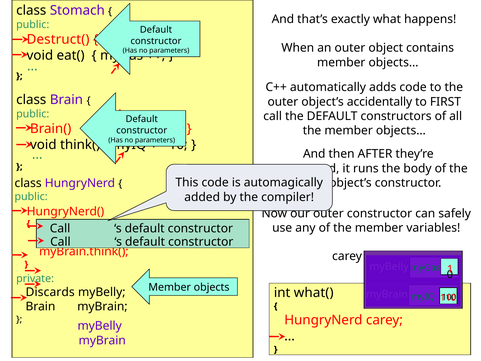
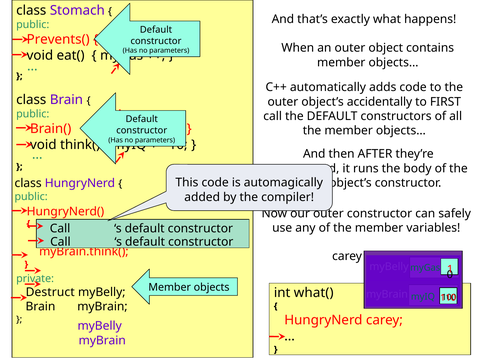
Destruct(: Destruct( -> Prevents( (58, 39)
Discards: Discards -> Destruct (50, 292)
